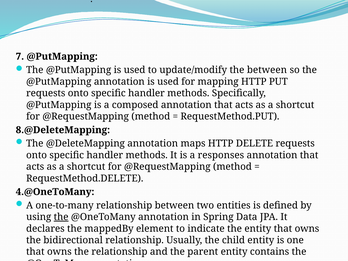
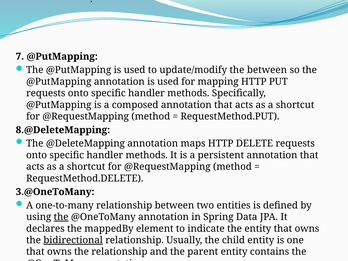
responses: responses -> persistent (221, 155)
4.@OneToMany: 4.@OneToMany -> 3.@OneToMany (55, 192)
bidirectional underline: none -> present (73, 240)
